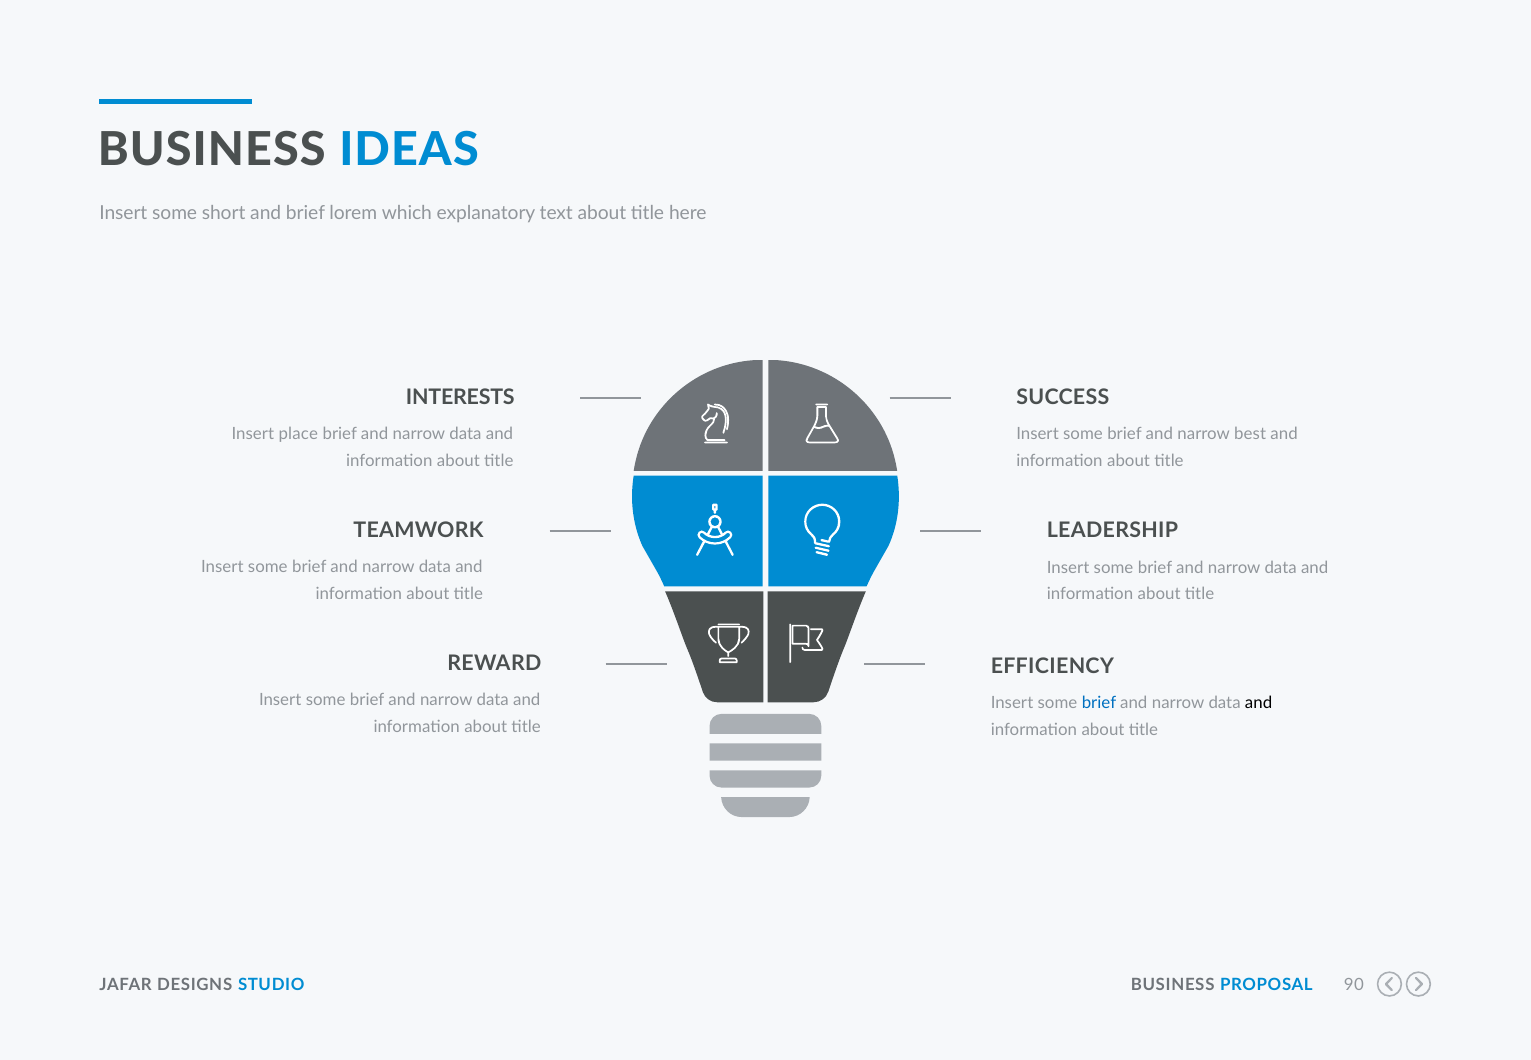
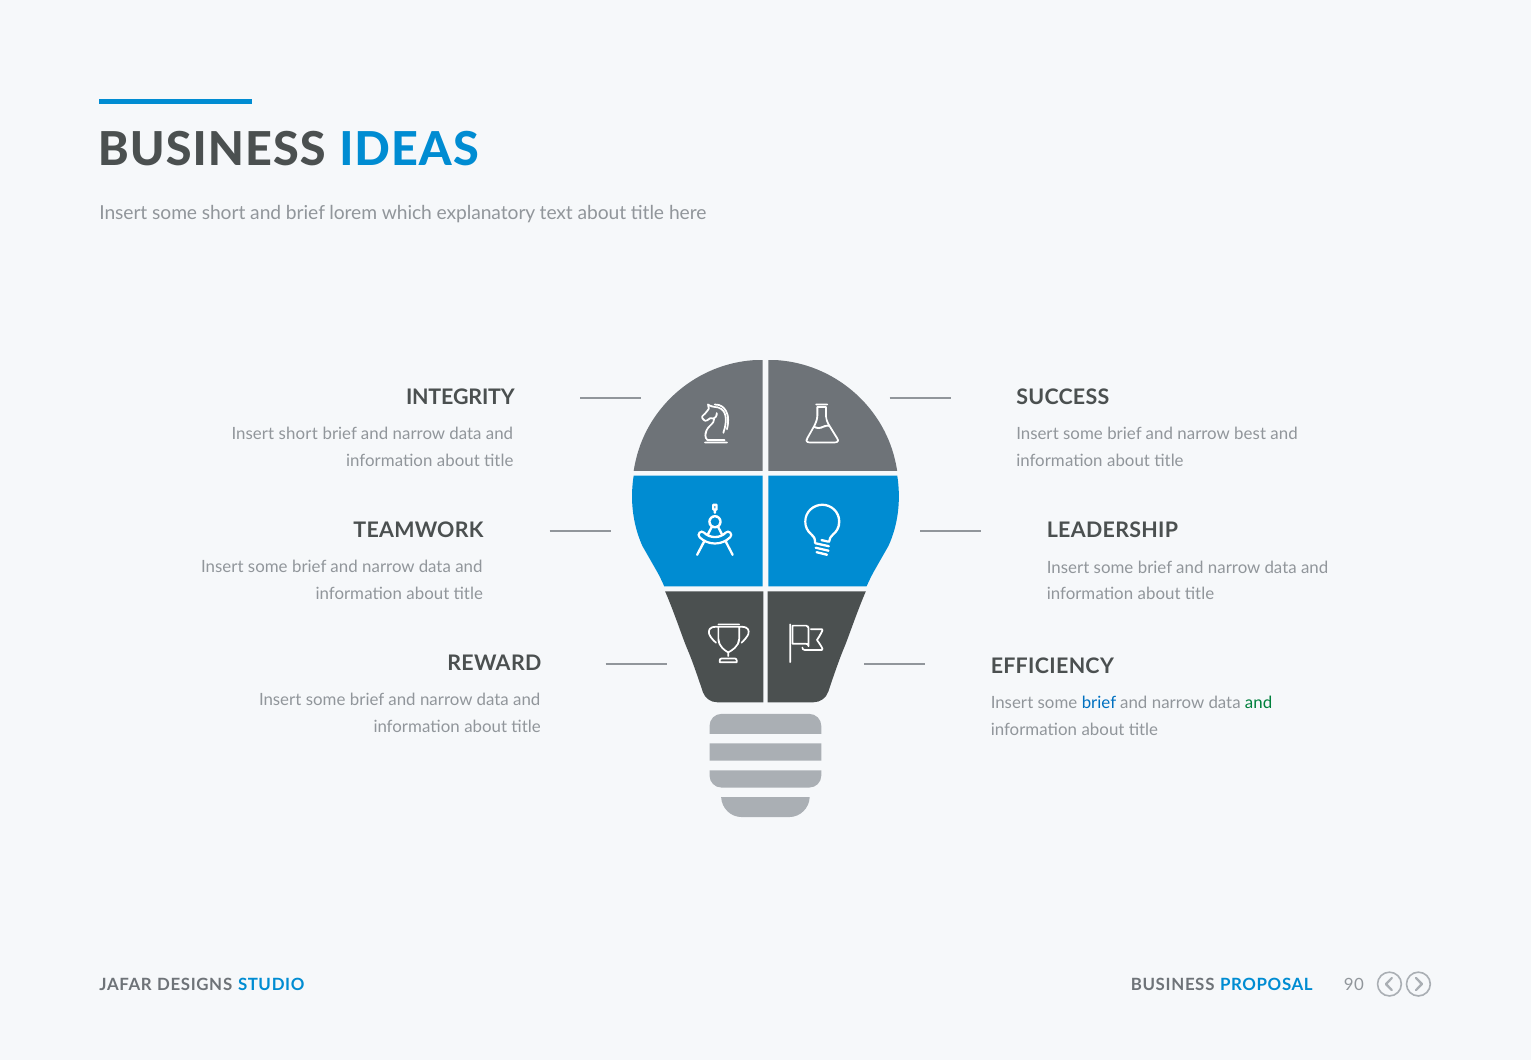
INTERESTS: INTERESTS -> INTEGRITY (460, 397)
Insert place: place -> short (298, 434)
and colour: black -> green (1259, 703)
